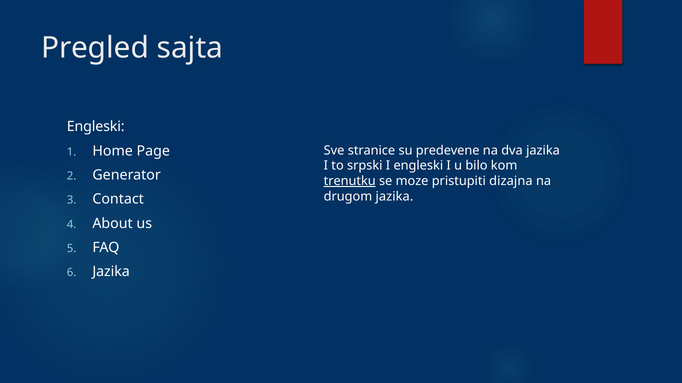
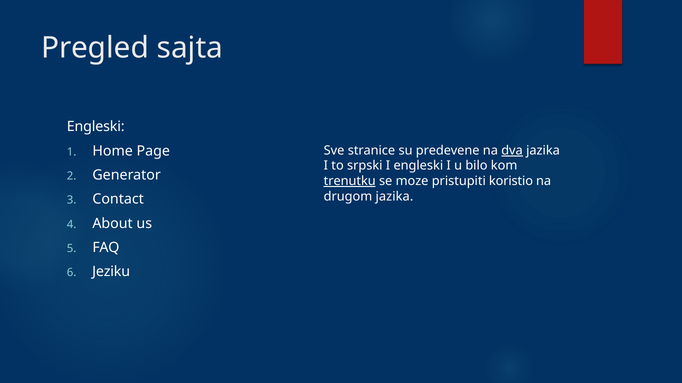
dva underline: none -> present (512, 151)
dizajna: dizajna -> koristio (511, 181)
Jazika: Jazika -> Jeziku (111, 272)
